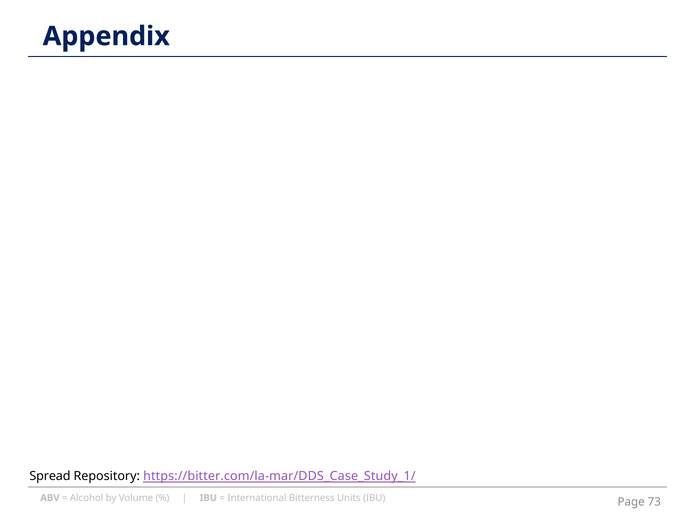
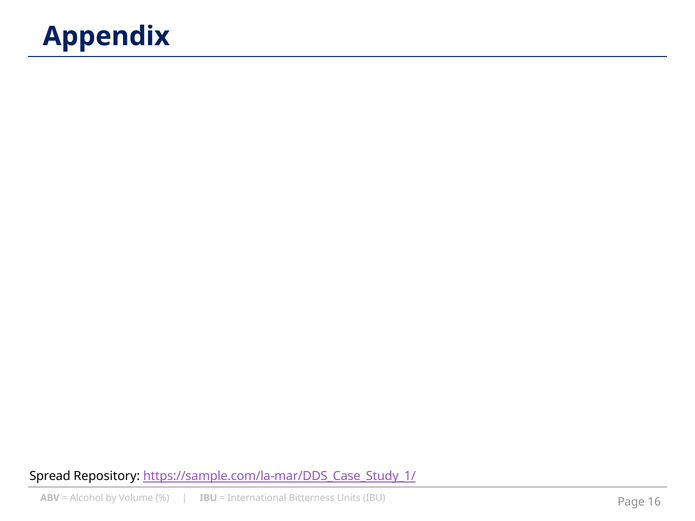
https://bitter.com/la-mar/DDS_Case_Study_1/: https://bitter.com/la-mar/DDS_Case_Study_1/ -> https://sample.com/la-mar/DDS_Case_Study_1/ (279, 477)
73: 73 -> 16 (654, 502)
